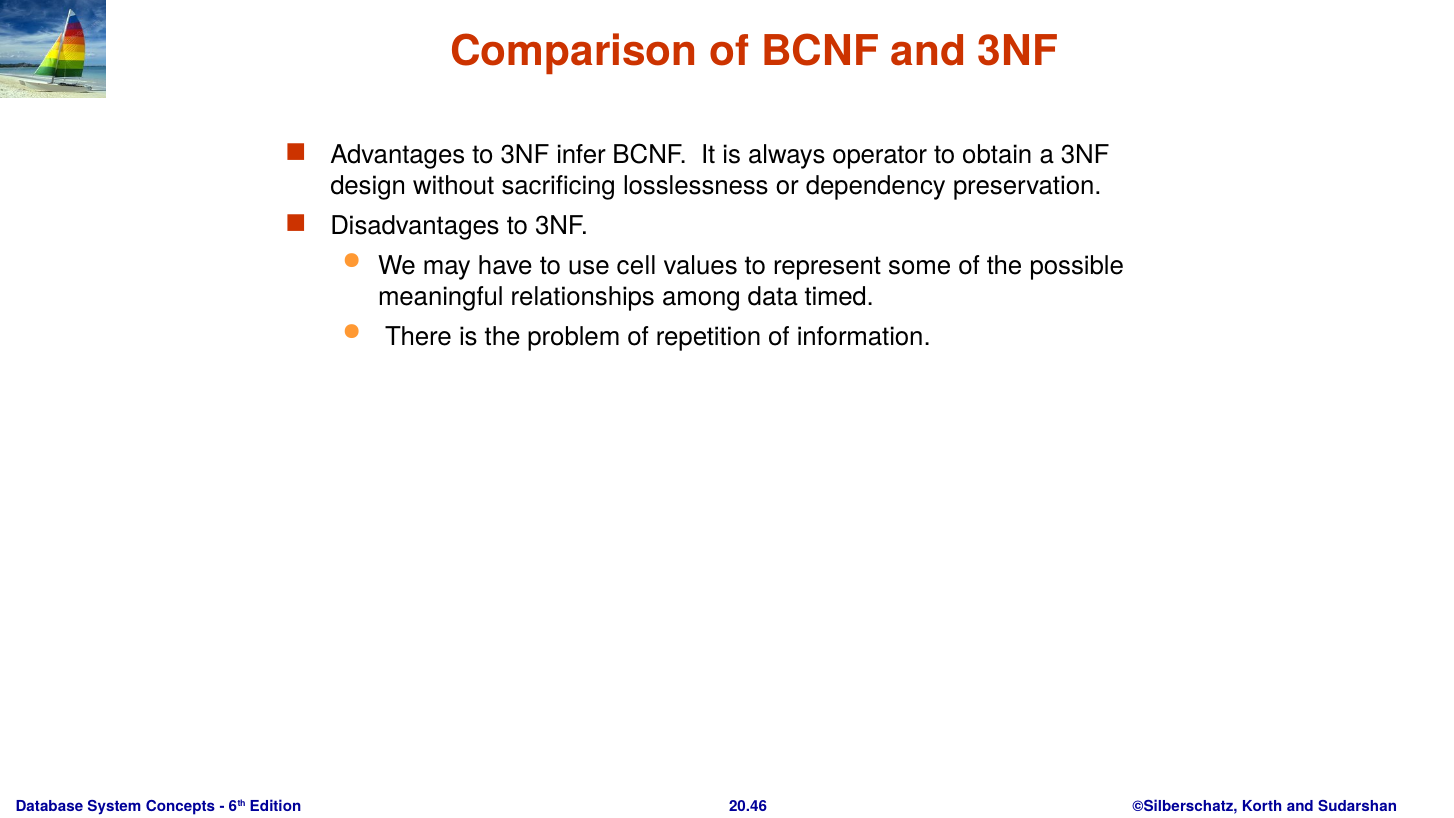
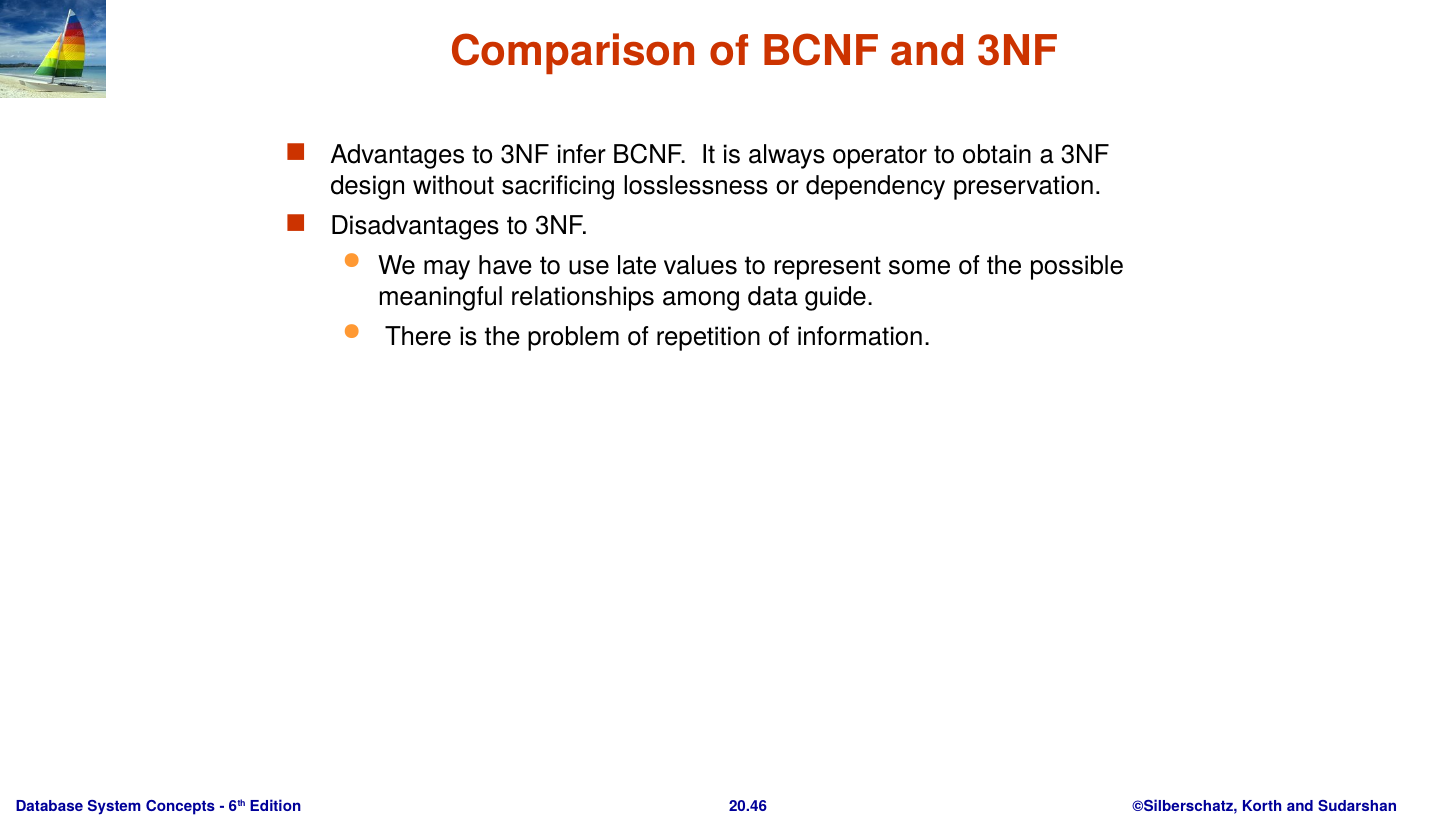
cell: cell -> late (637, 266)
timed: timed -> guide (839, 297)
